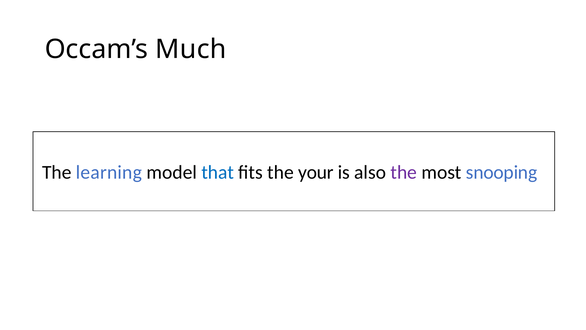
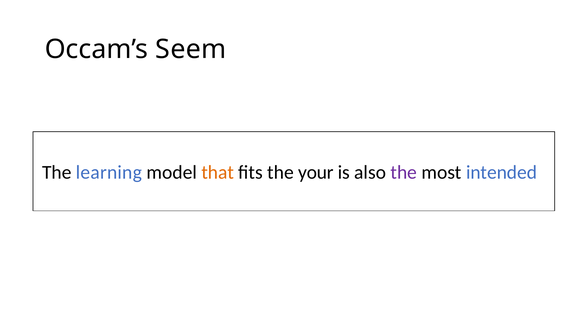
Much: Much -> Seem (191, 49)
that colour: blue -> orange (218, 172)
snooping: snooping -> intended (502, 172)
